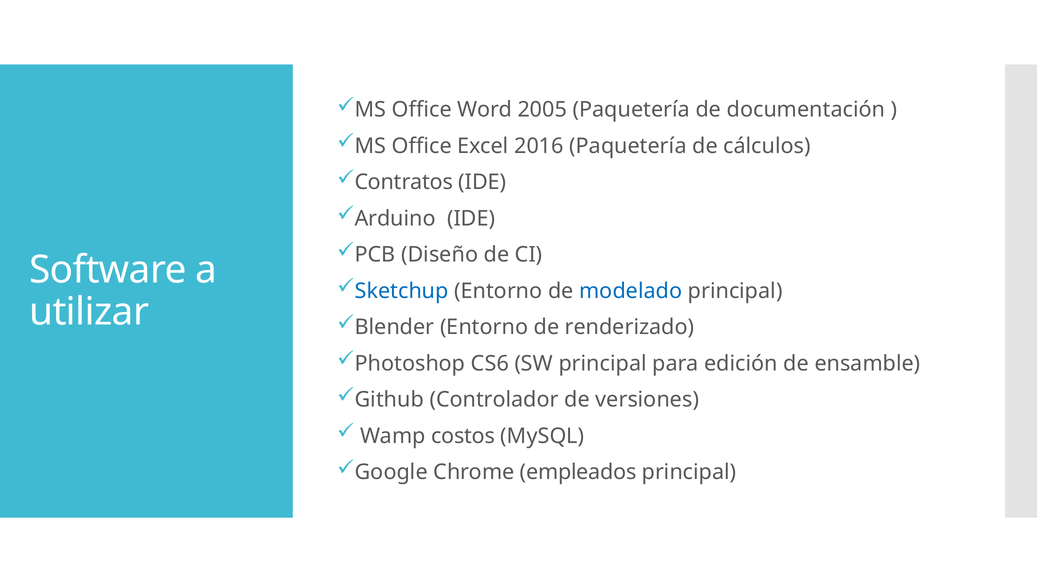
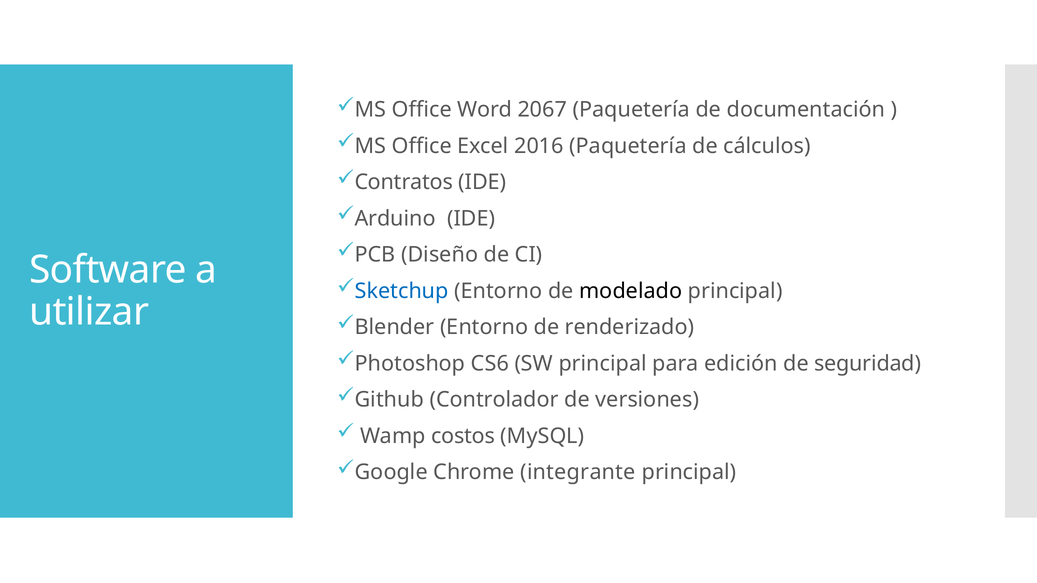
2005: 2005 -> 2067 (542, 110)
modelado colour: blue -> black (631, 291)
ensamble: ensamble -> seguridad (868, 364)
empleados: empleados -> integrante (578, 473)
